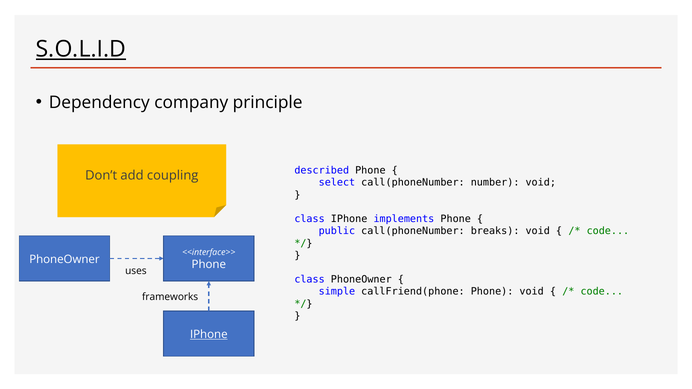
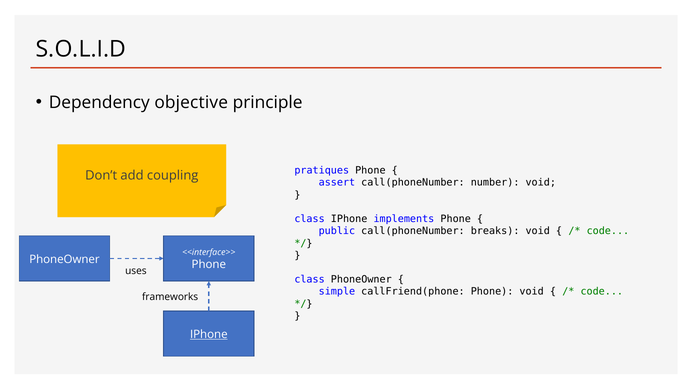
S.O.L.I.D underline: present -> none (81, 49)
company: company -> objective (191, 102)
described: described -> pratiques (322, 171)
select: select -> assert (337, 183)
